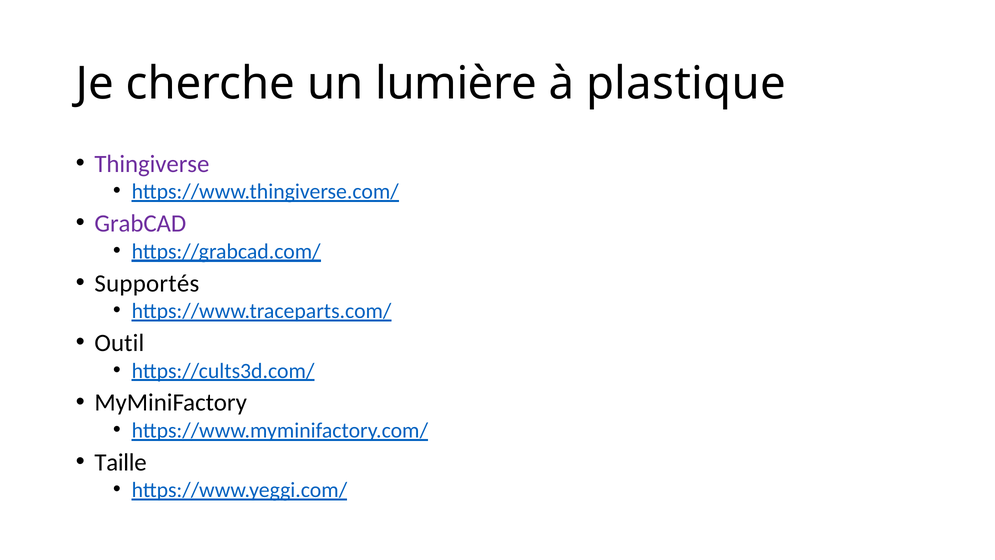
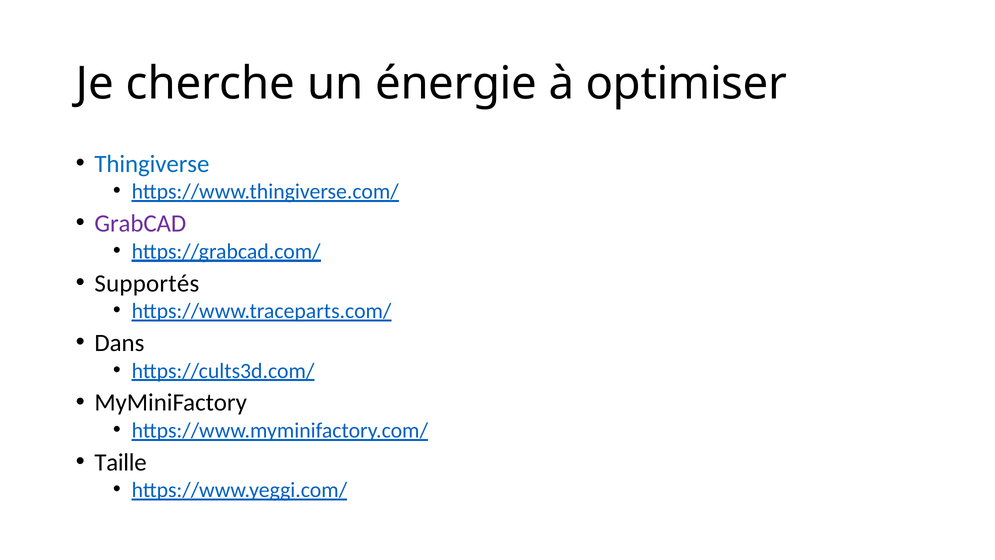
lumière: lumière -> énergie (456, 84)
plastique: plastique -> optimiser (686, 84)
Thingiverse colour: purple -> blue (152, 164)
Outil: Outil -> Dans (119, 343)
